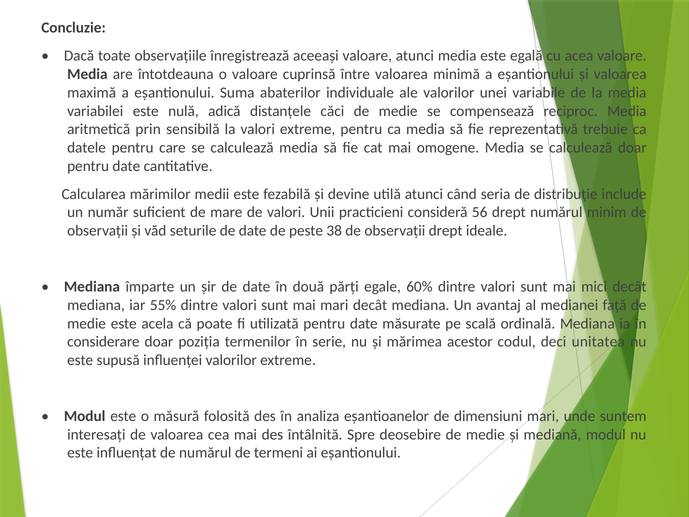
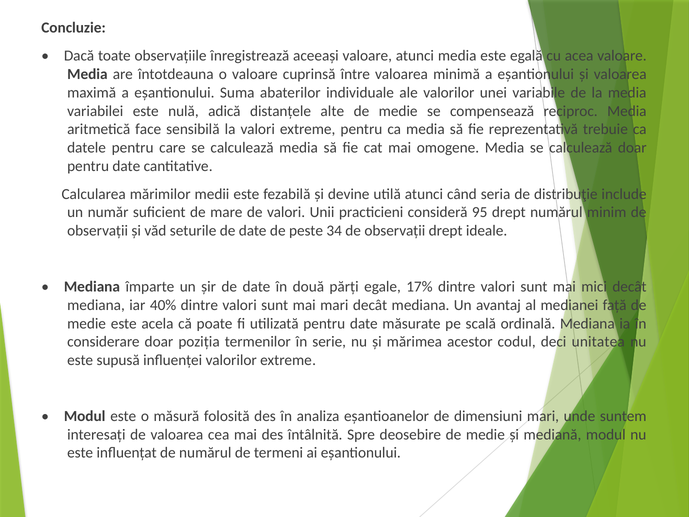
căci: căci -> alte (332, 111)
prin: prin -> face (148, 129)
56: 56 -> 95 (480, 212)
38: 38 -> 34 (334, 231)
60%: 60% -> 17% (419, 287)
55%: 55% -> 40% (163, 305)
